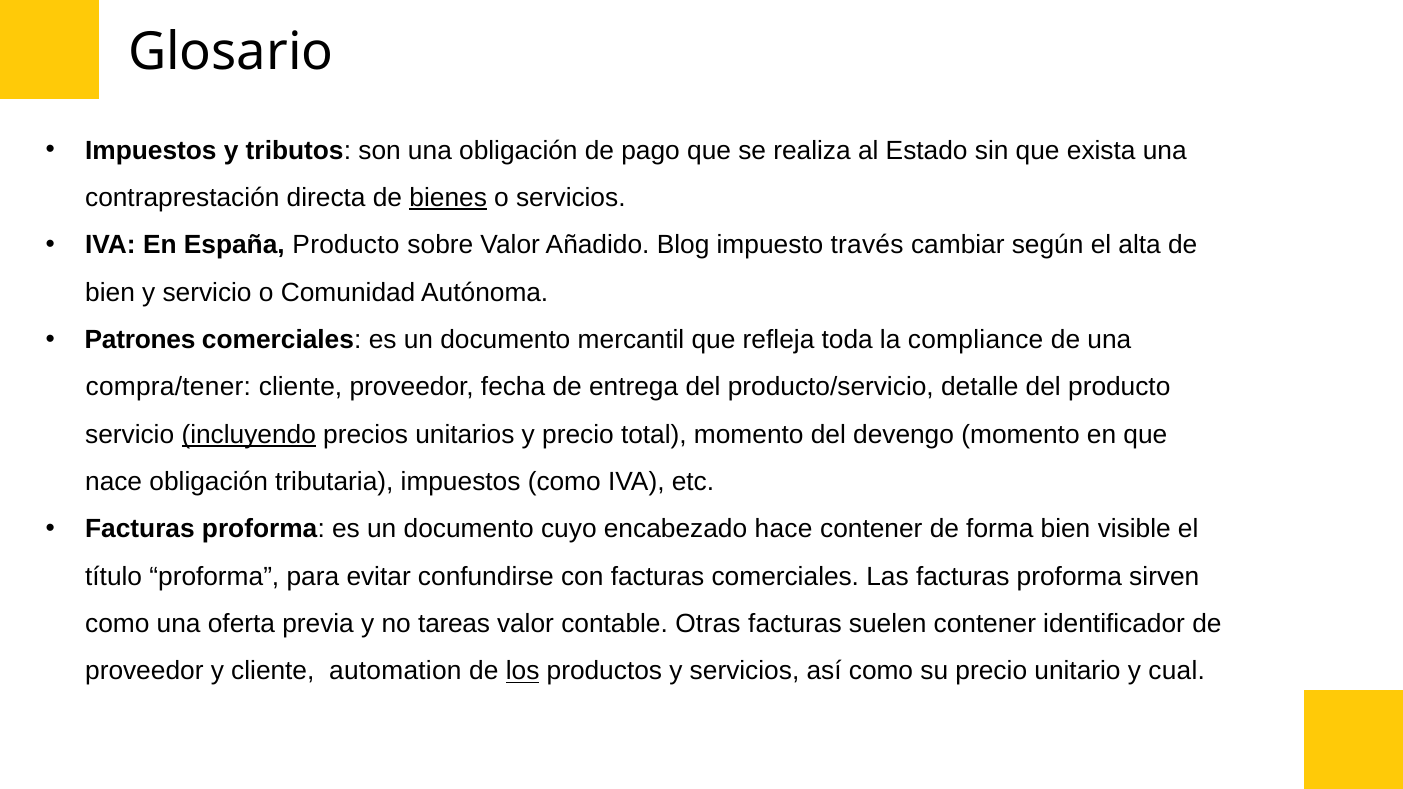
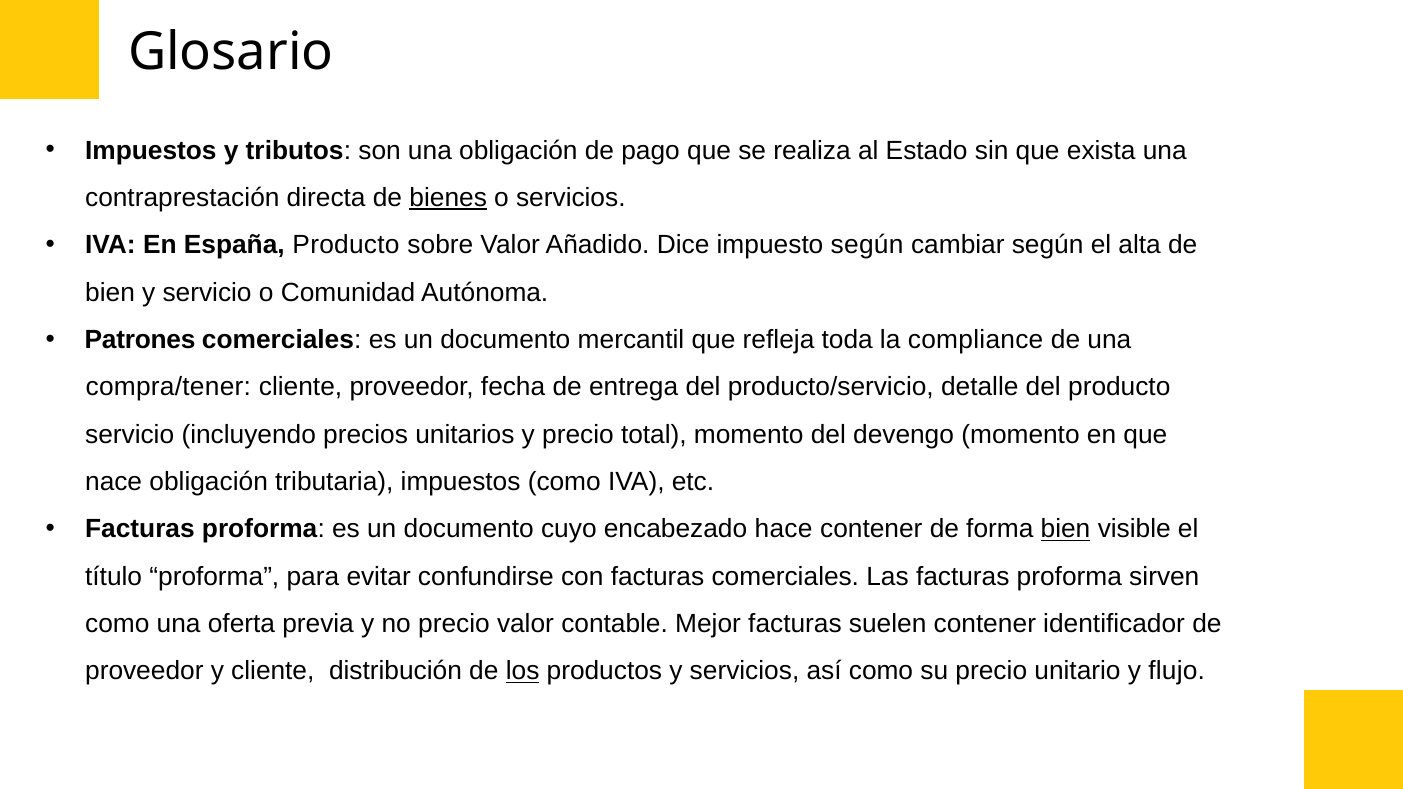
Blog: Blog -> Dice (683, 245)
impuesto través: través -> según (867, 245)
incluyendo underline: present -> none (249, 435)
bien underline: none -> present (1066, 529)
no tareas: tareas -> precio (454, 624)
Otras: Otras -> Mejor (708, 624)
automation: automation -> distribución (395, 671)
cual: cual -> flujo (1177, 671)
